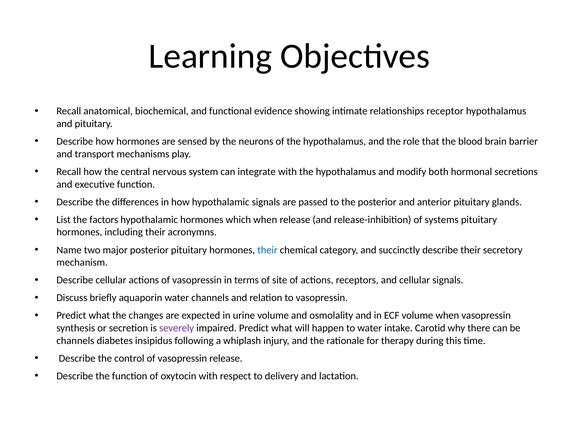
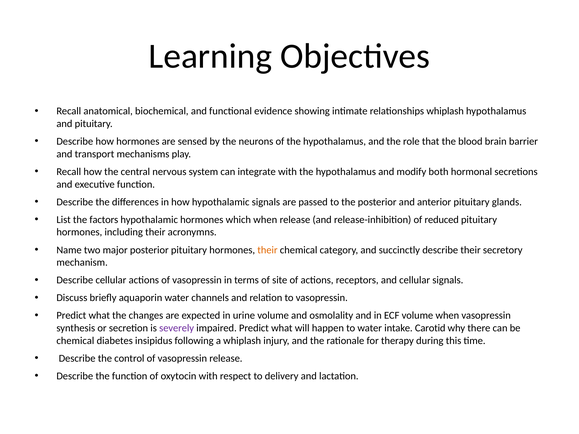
relationships receptor: receptor -> whiplash (445, 111)
systems: systems -> reduced (442, 220)
their colour: blue -> orange (267, 250)
channels: channels -> chemical (75, 341)
